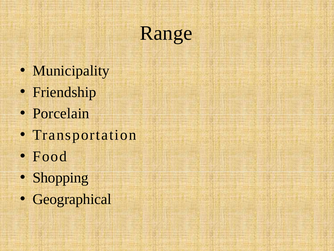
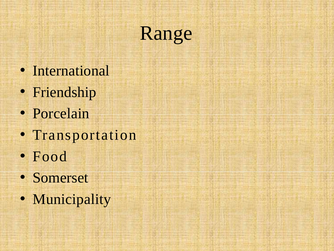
Municipality: Municipality -> International (71, 71)
Shopping: Shopping -> Somerset (60, 177)
Geographical: Geographical -> Municipality (72, 199)
